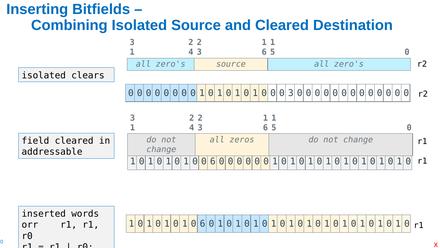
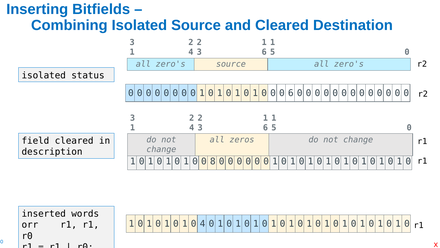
clears: clears -> status (88, 75)
3: 3 -> 6 (291, 93)
addressable: addressable -> description (52, 152)
0 0 6: 6 -> 8 (213, 161)
1 0 6: 6 -> 4 (203, 223)
